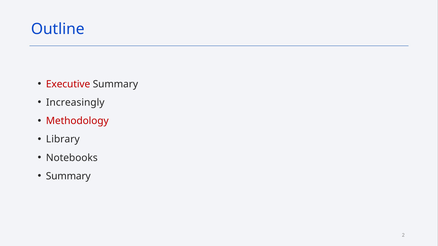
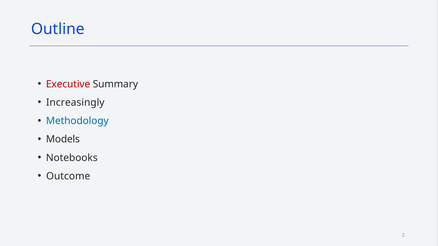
Methodology colour: red -> blue (77, 121)
Library: Library -> Models (63, 140)
Summary: Summary -> Outcome (68, 176)
